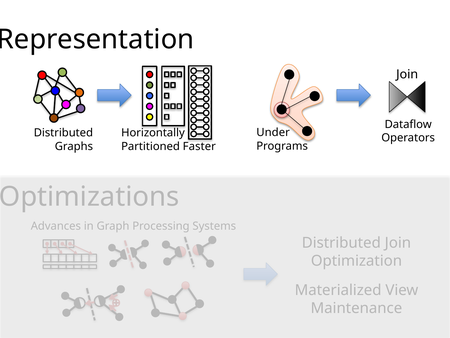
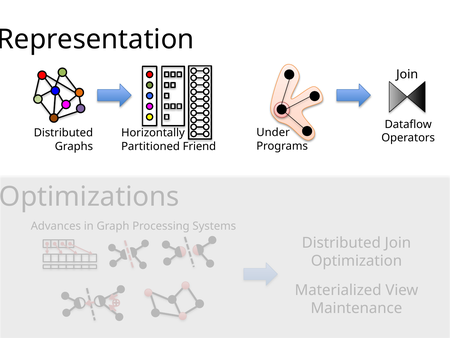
Faster: Faster -> Friend (199, 146)
